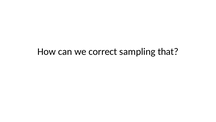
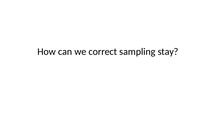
that: that -> stay (168, 51)
